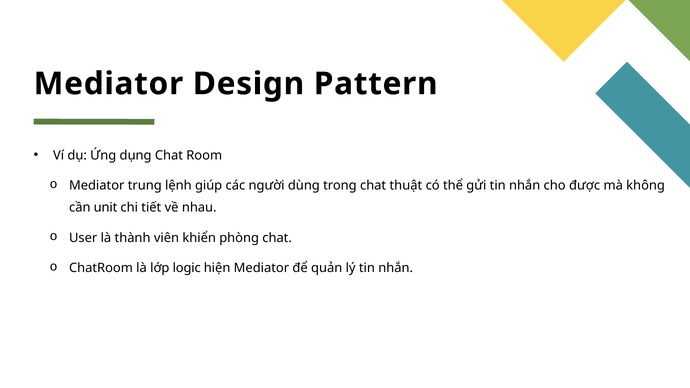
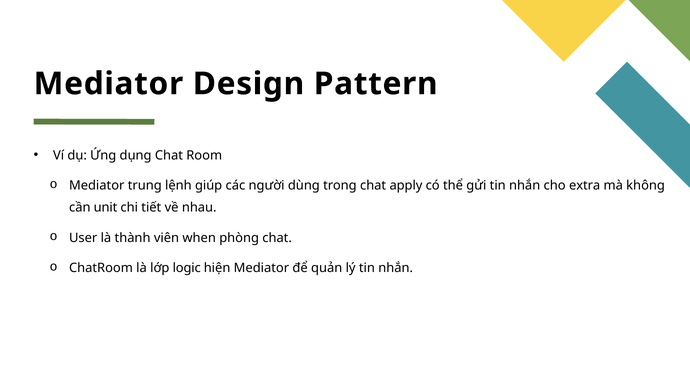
thuật: thuật -> apply (406, 186)
được: được -> extra (585, 186)
khiển: khiển -> when (199, 238)
